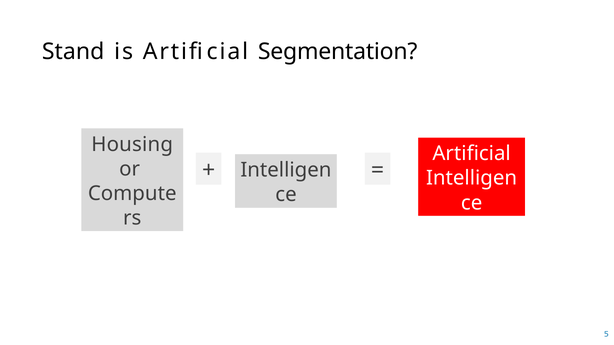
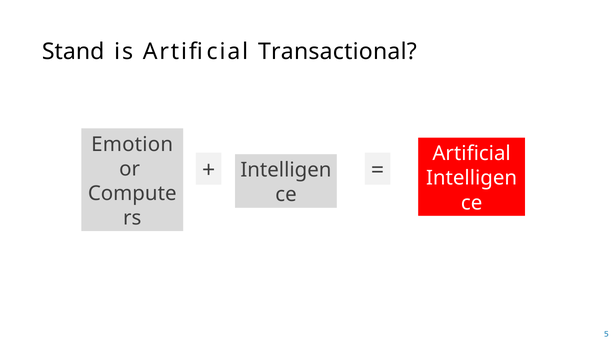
Segmentation: Segmentation -> Transactional (337, 52)
Housing: Housing -> Emotion (132, 144)
